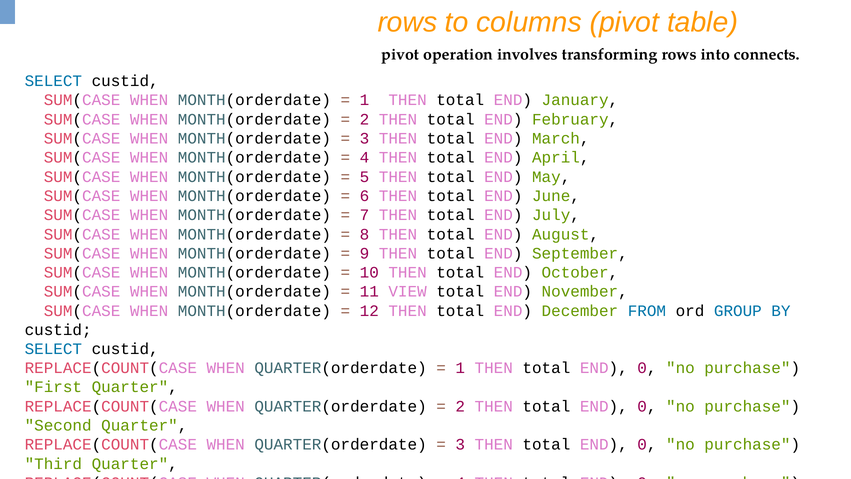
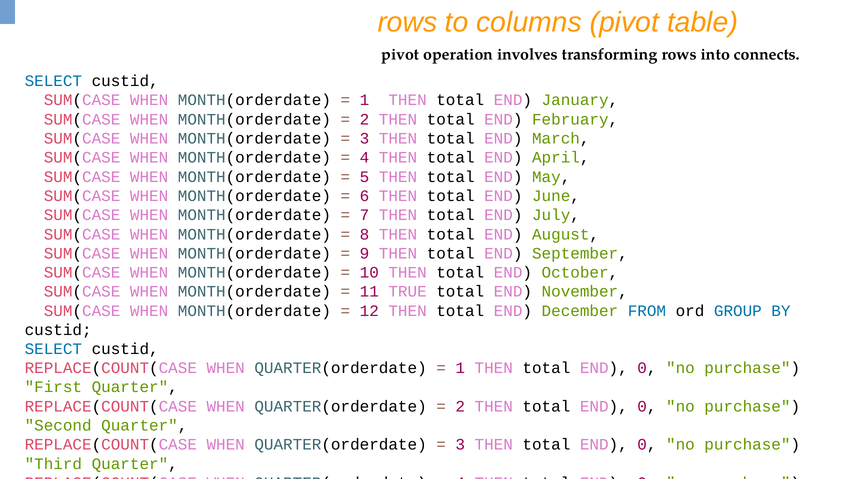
VIEW: VIEW -> TRUE (408, 292)
